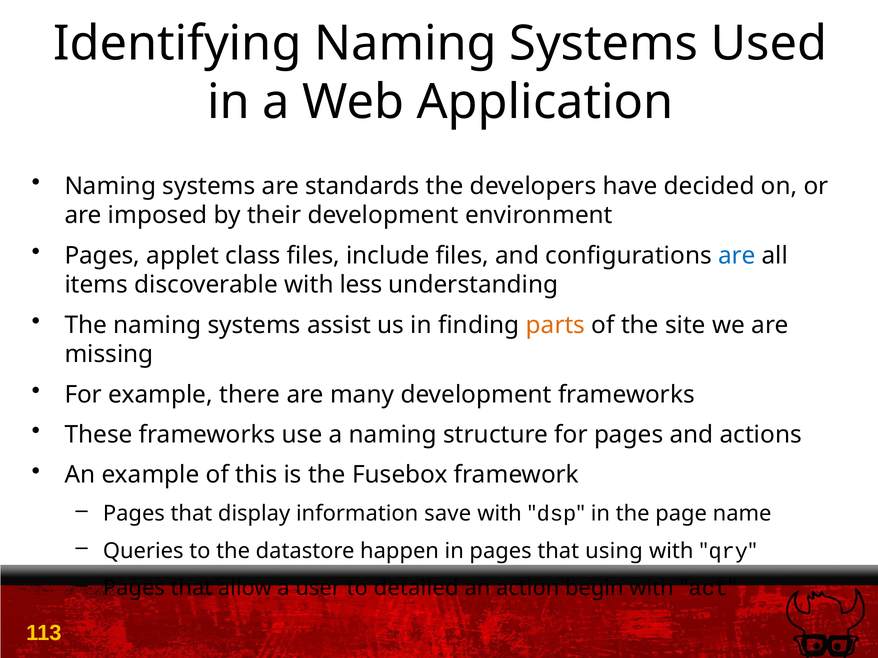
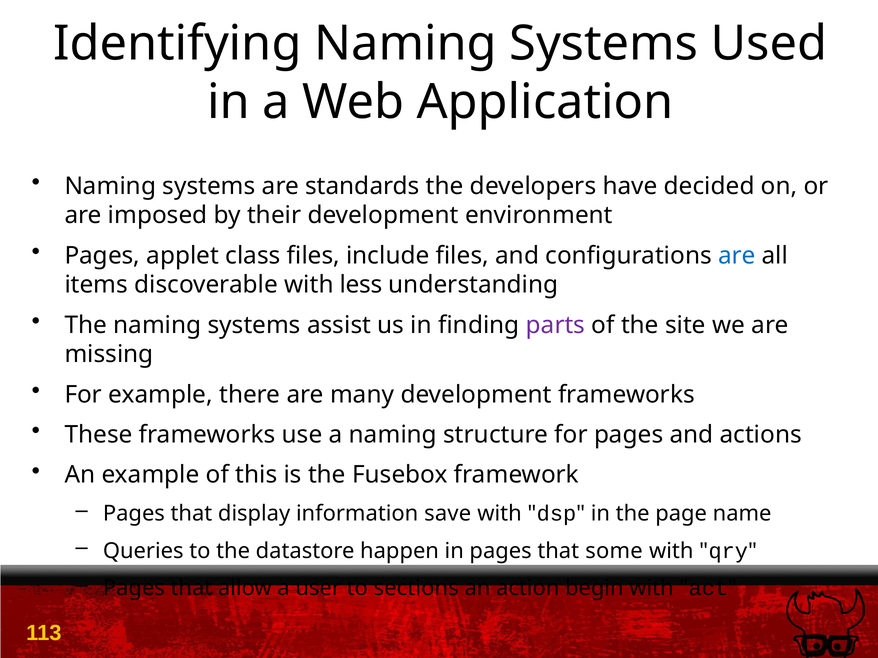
parts colour: orange -> purple (555, 325)
using: using -> some (614, 551)
detailed: detailed -> sections (416, 589)
